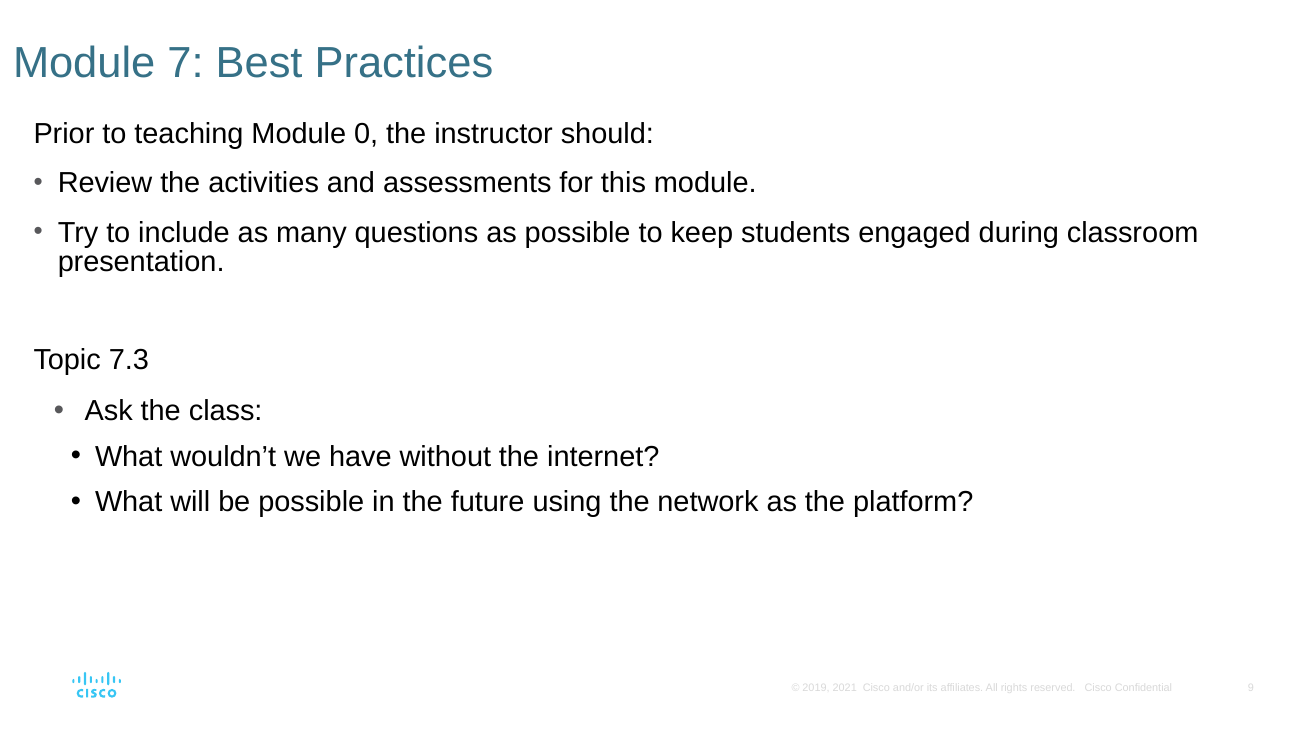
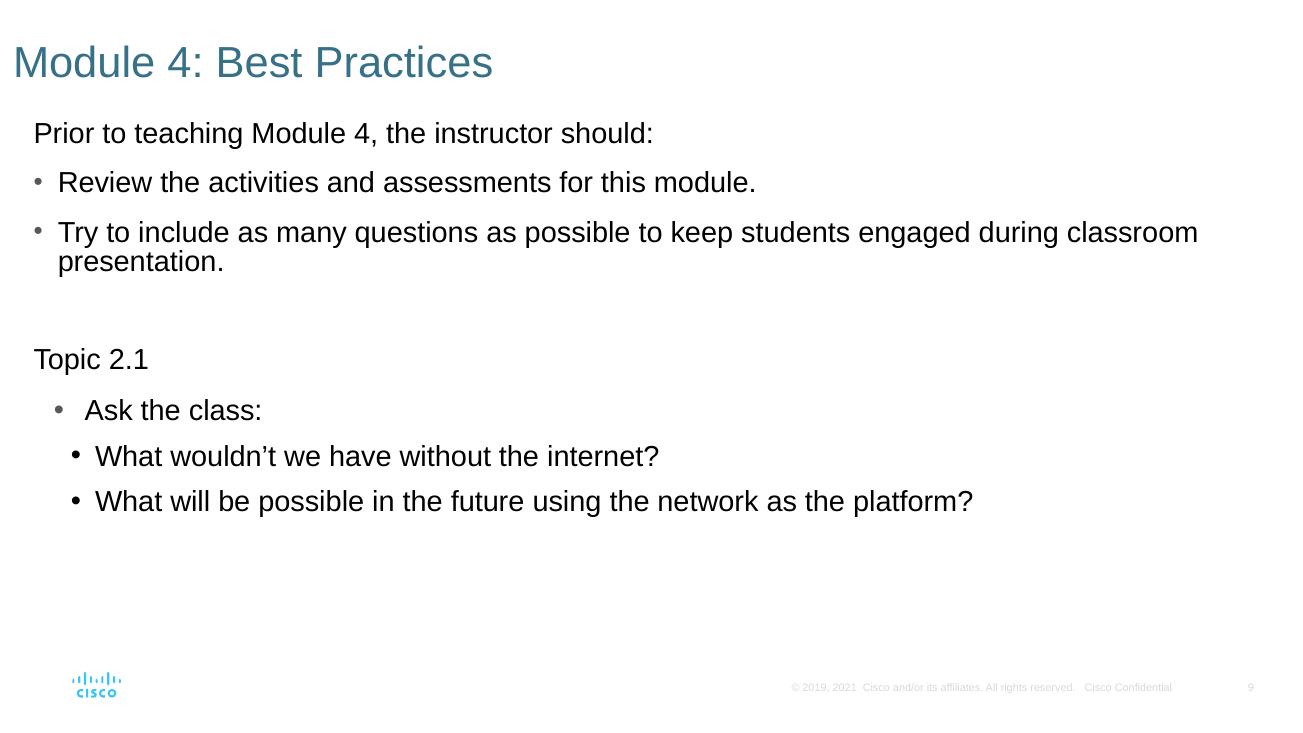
7: 7 -> 4 (185, 63)
teaching Module 0: 0 -> 4 (366, 134)
7.3: 7.3 -> 2.1 (129, 360)
